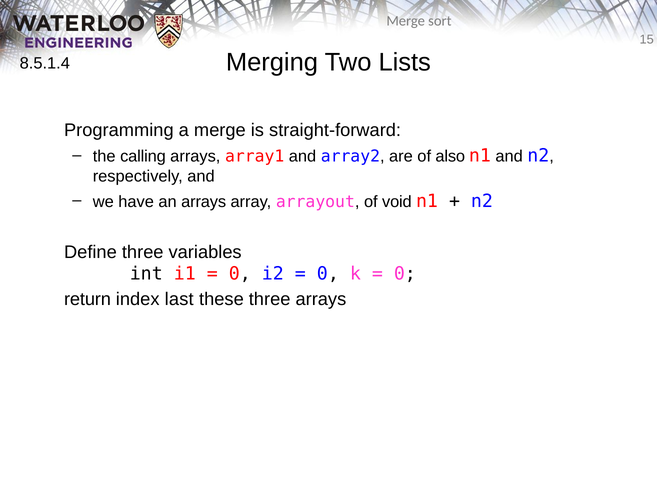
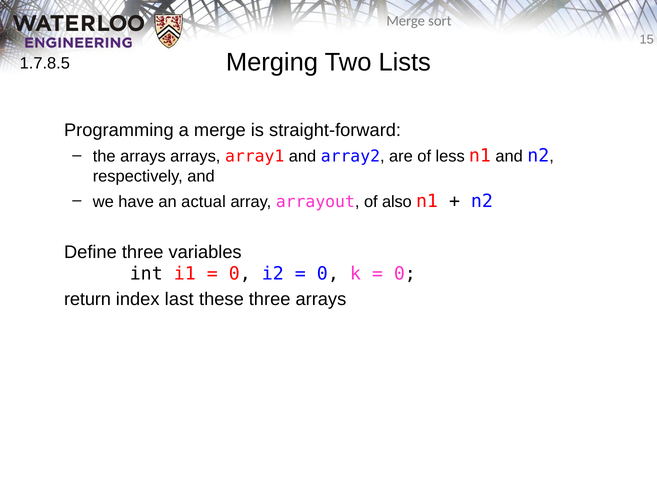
8.5.1.4: 8.5.1.4 -> 1.7.8.5 (45, 63)
the calling: calling -> arrays (143, 157)
also: also -> less (450, 157)
an arrays: arrays -> actual (204, 202)
void: void -> also (397, 202)
